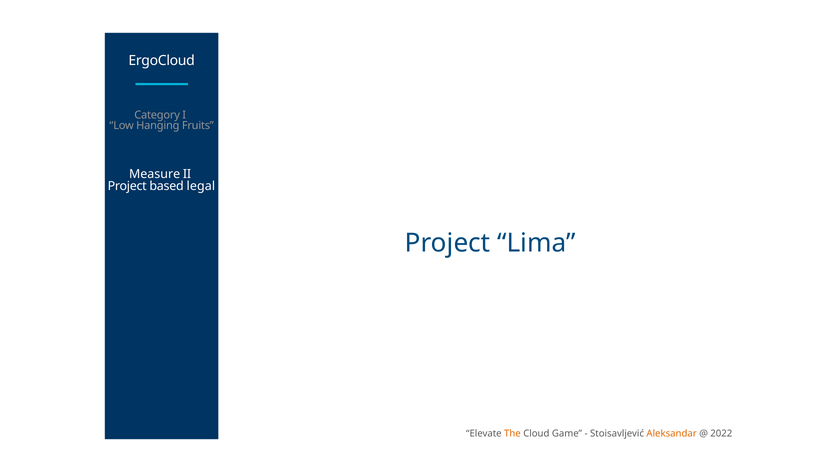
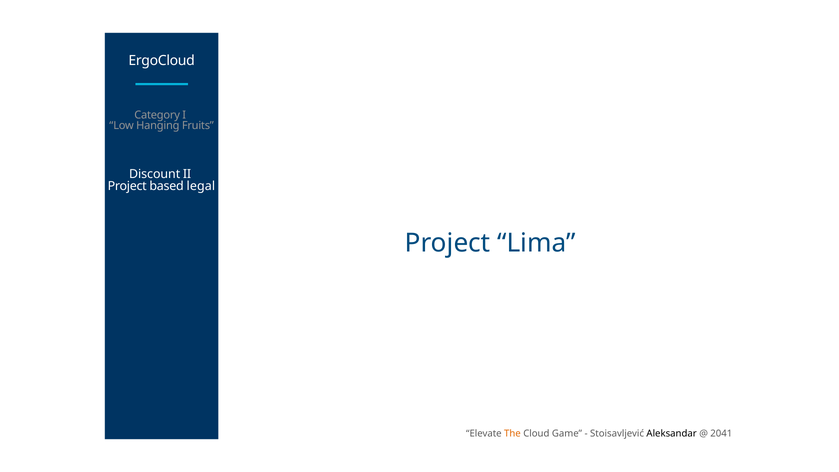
Measure: Measure -> Discount (155, 174)
Aleksandar colour: orange -> black (672, 434)
2022: 2022 -> 2041 (721, 434)
